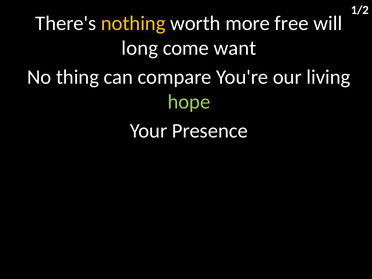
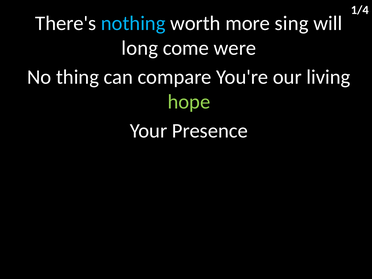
1/2: 1/2 -> 1/4 (360, 10)
nothing colour: yellow -> light blue (133, 23)
free: free -> sing (292, 23)
want: want -> were (235, 48)
